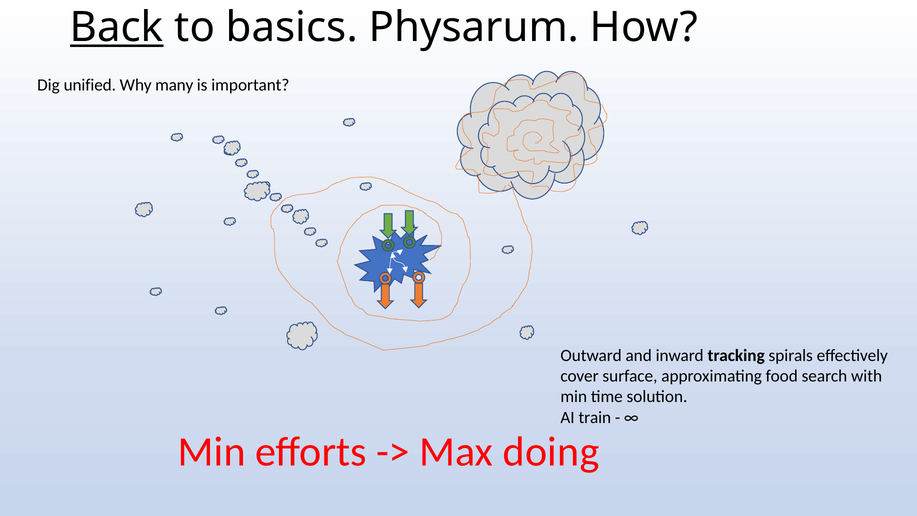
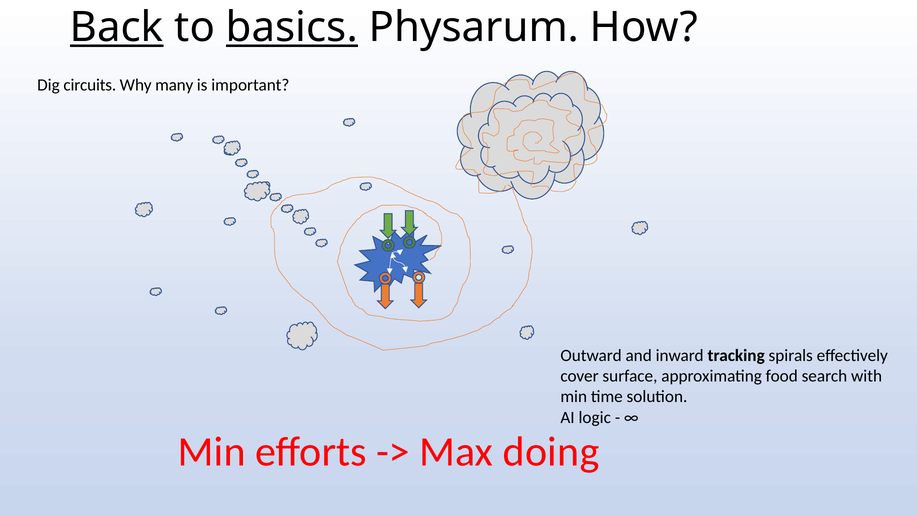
basics underline: none -> present (292, 28)
unified: unified -> circuits (90, 85)
train: train -> logic (595, 417)
